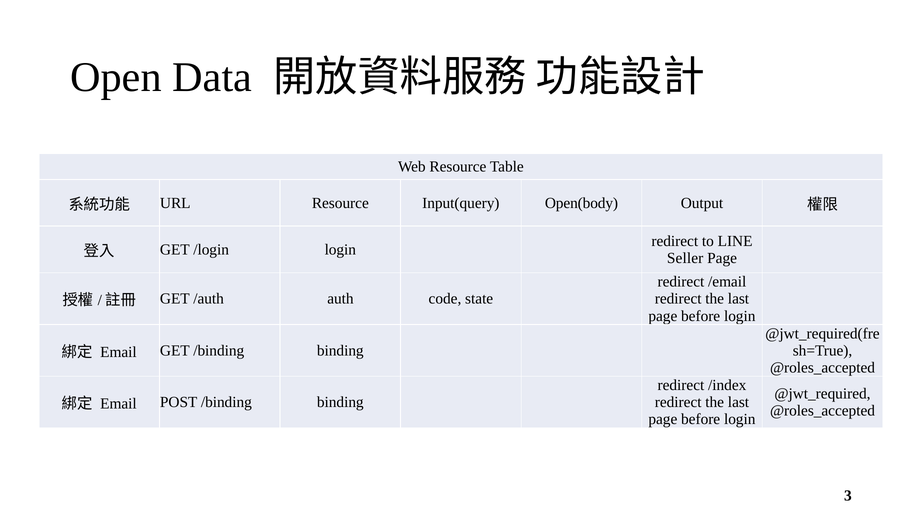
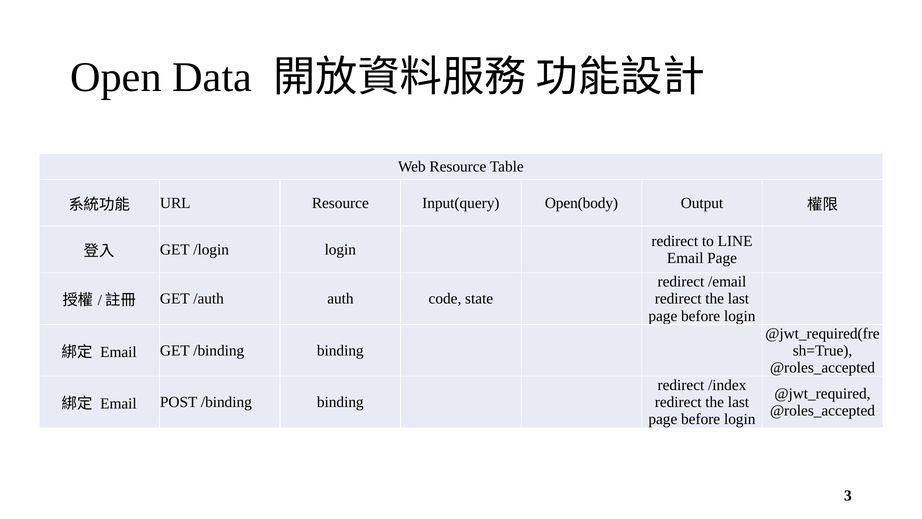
Seller: Seller -> Email (685, 258)
